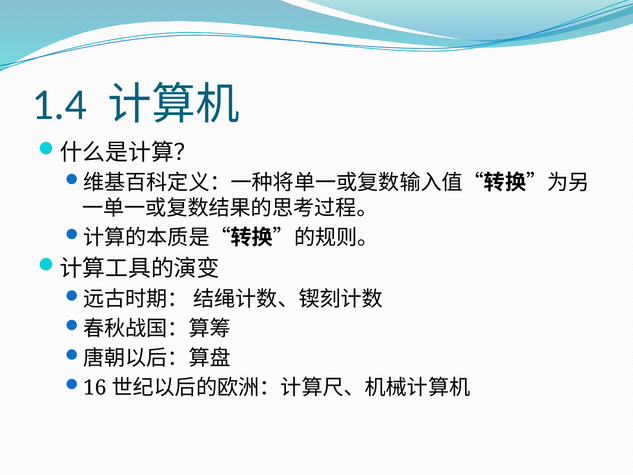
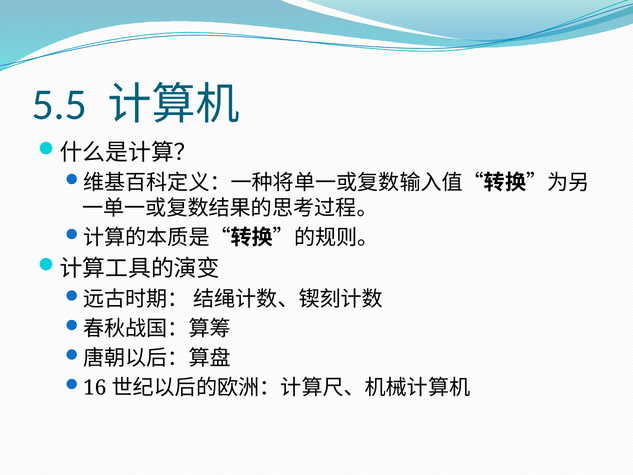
1.4: 1.4 -> 5.5 (59, 105)
